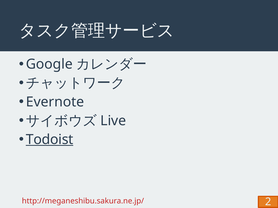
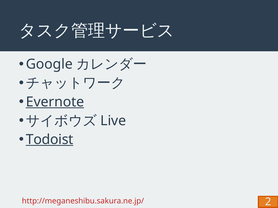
Evernote underline: none -> present (55, 102)
